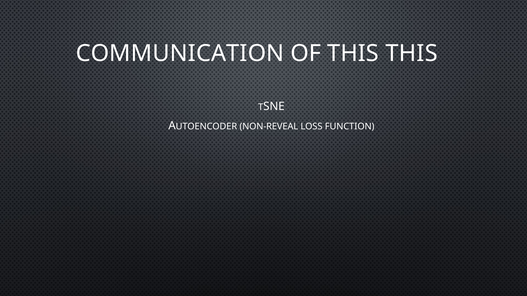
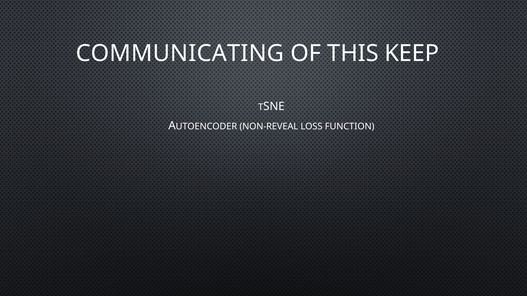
COMMUNICATION: COMMUNICATION -> COMMUNICATING (180, 53)
THIS THIS: THIS -> KEEP (412, 53)
